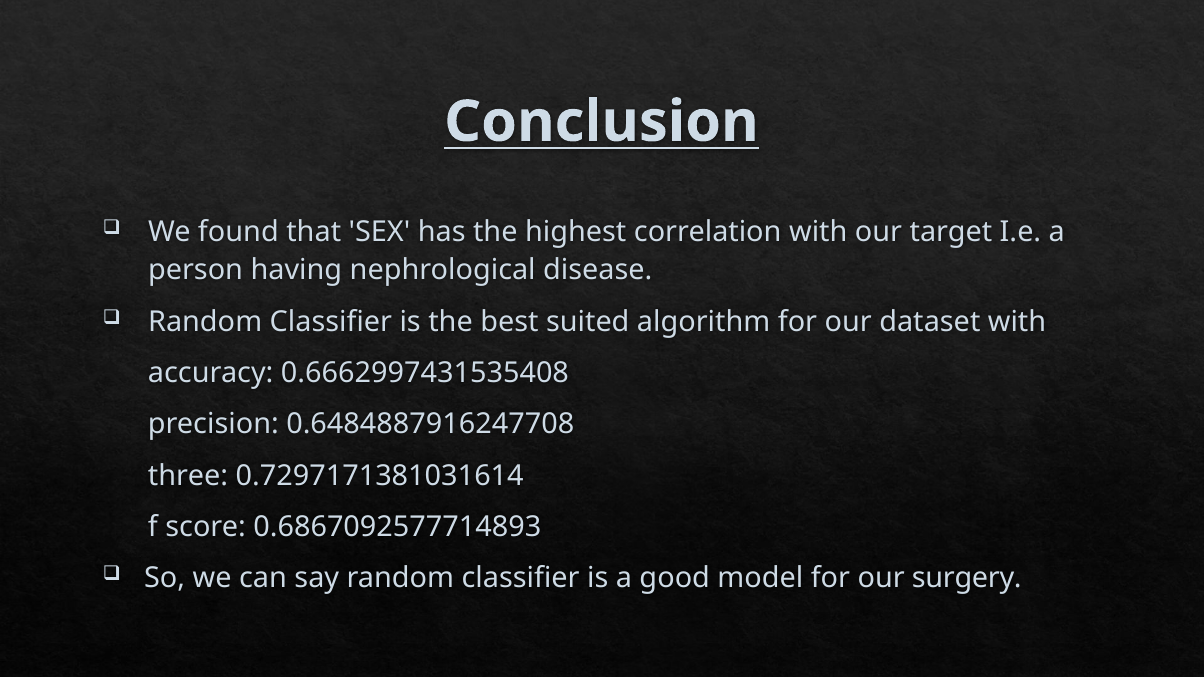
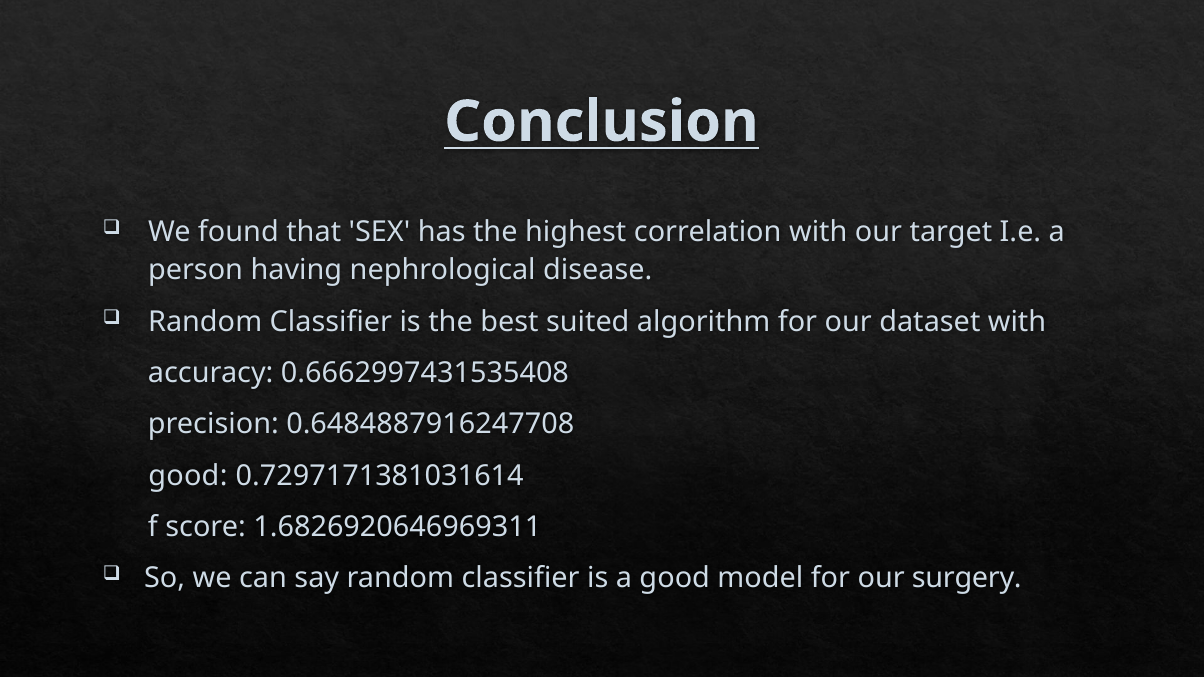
three: three -> good (188, 476)
0.6867092577714893: 0.6867092577714893 -> 1.6826920646969311 (397, 527)
